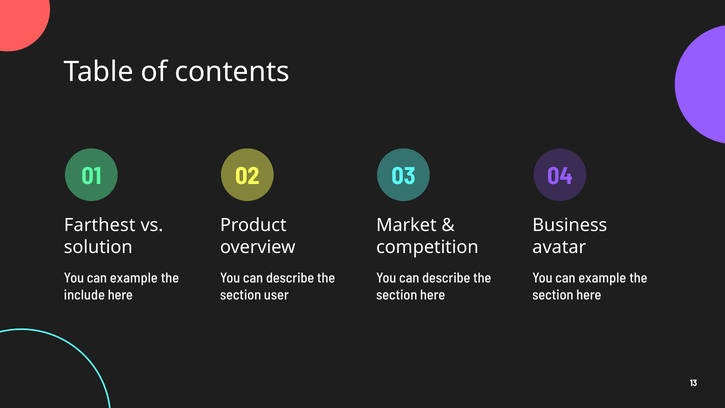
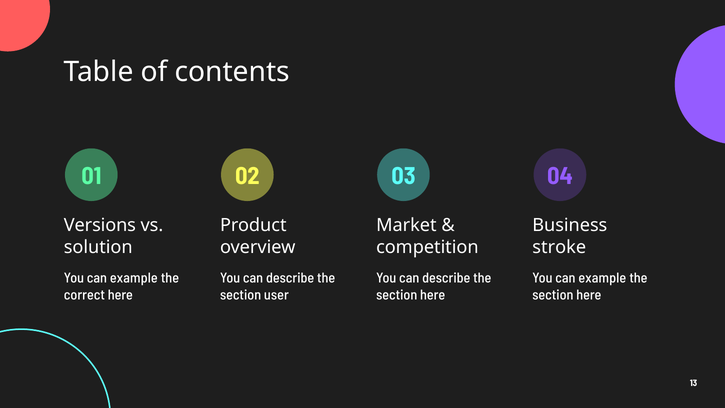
Farthest: Farthest -> Versions (100, 225)
avatar: avatar -> stroke (559, 247)
include: include -> correct (84, 295)
